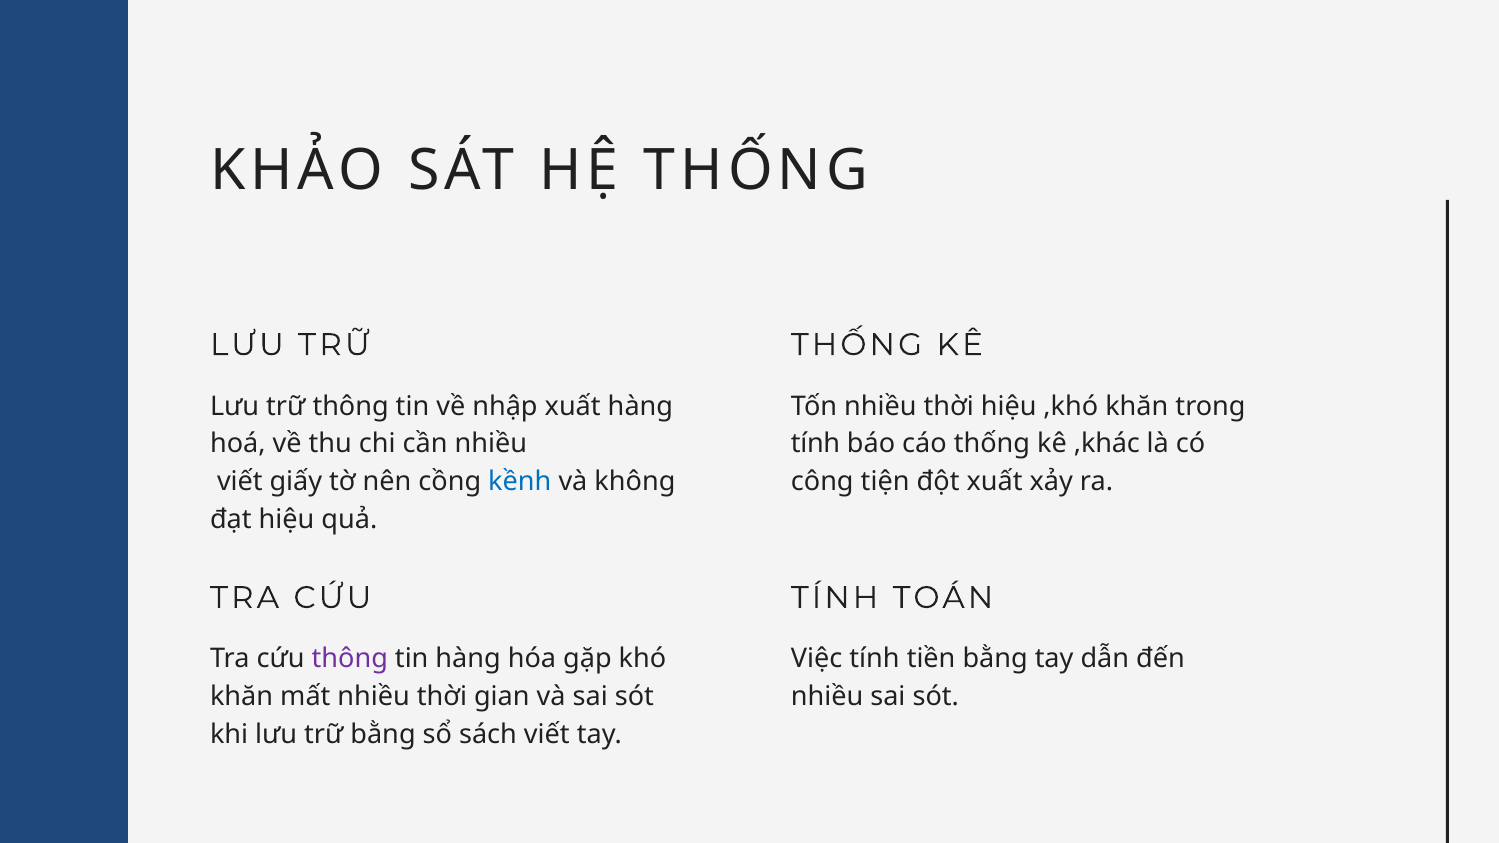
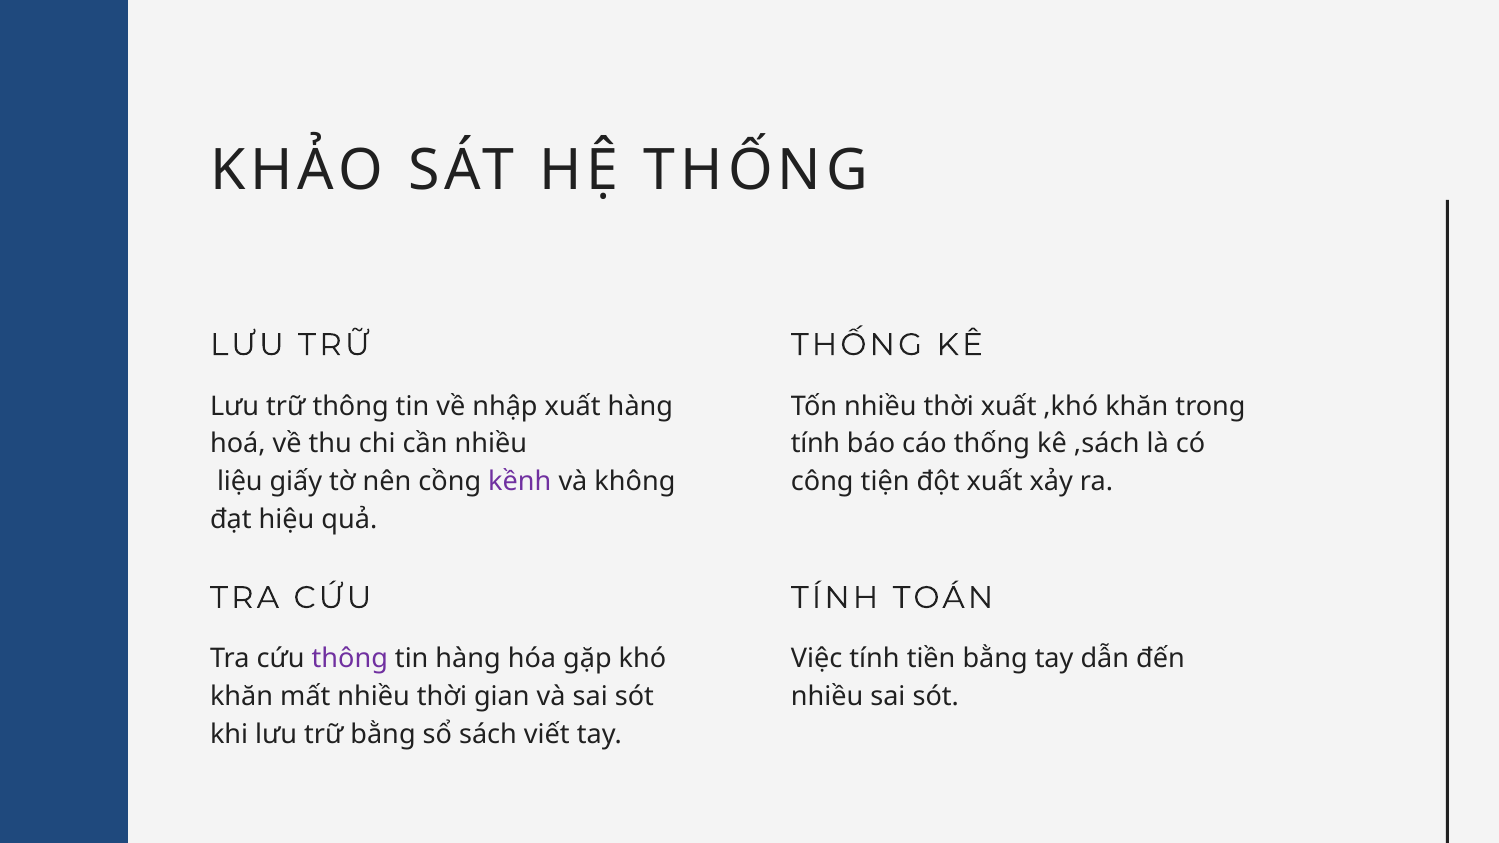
thời hiệu: hiệu -> xuất (1009, 406)
,khác: ,khác -> ,sách (1107, 444)
viết: viết -> liệu (240, 482)
kềnh colour: blue -> purple (520, 482)
